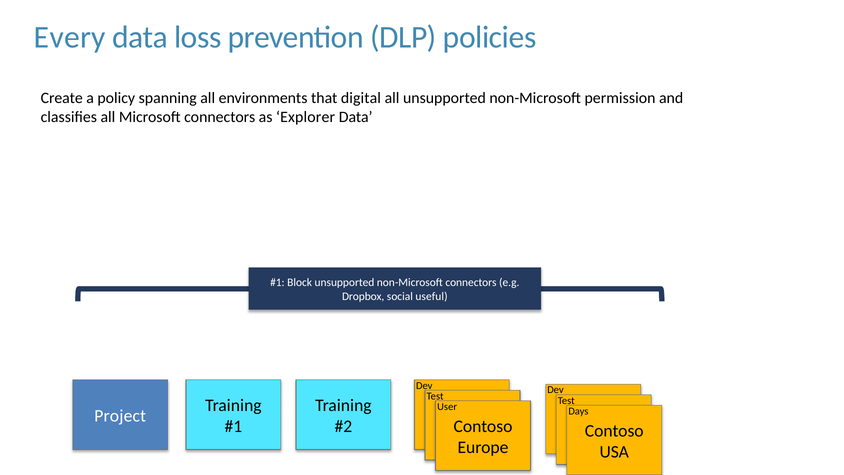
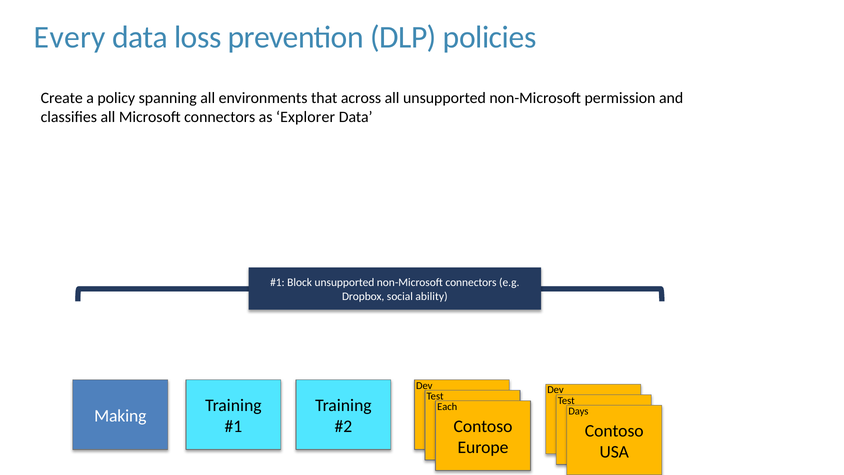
digital: digital -> across (361, 98)
useful: useful -> ability (432, 296)
User: User -> Each (447, 406)
Project: Project -> Making (120, 416)
